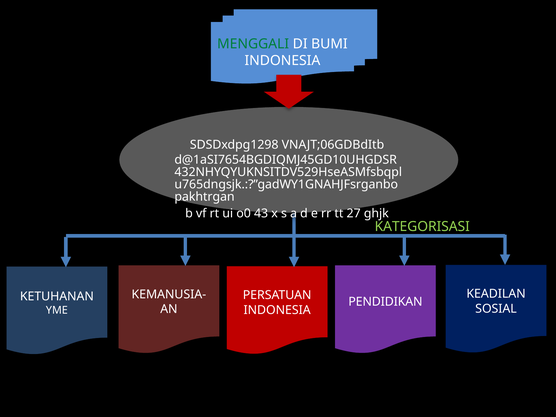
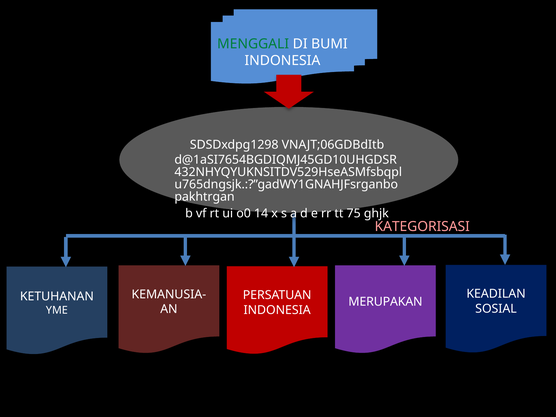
43: 43 -> 14 (261, 213)
27: 27 -> 75 (354, 213)
KATEGORISASI colour: light green -> pink (422, 227)
PENDIDIKAN: PENDIDIKAN -> MERUPAKAN (385, 302)
